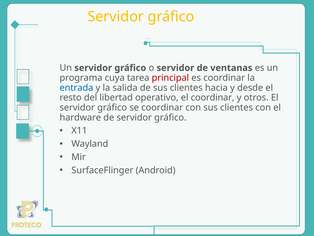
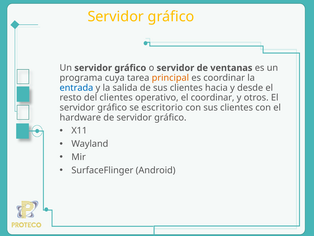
principal colour: red -> orange (170, 78)
del libertad: libertad -> clientes (116, 97)
se coordinar: coordinar -> escritorio (162, 107)
